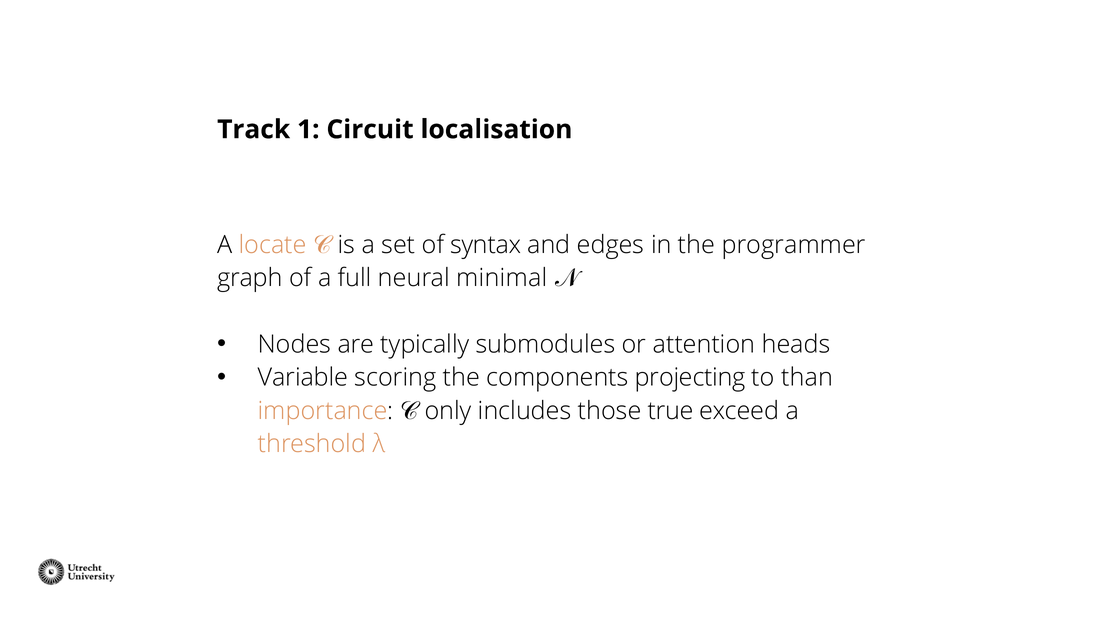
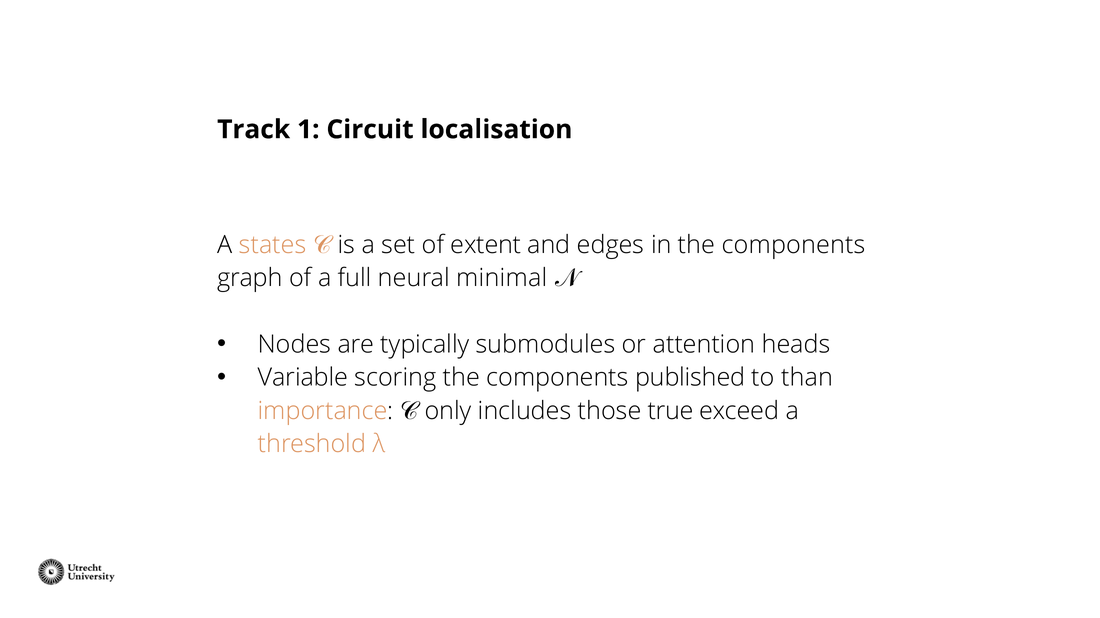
locate: locate -> states (273, 245)
syntax: syntax -> extent (486, 245)
in the programmer: programmer -> components (794, 245)
projecting: projecting -> published (690, 378)
